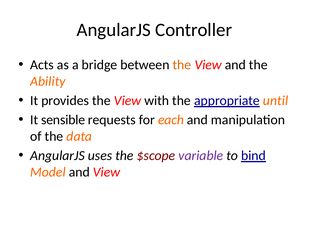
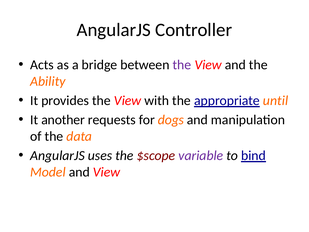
the colour: orange -> purple (182, 65)
sensible: sensible -> another (63, 120)
each: each -> dogs (171, 120)
